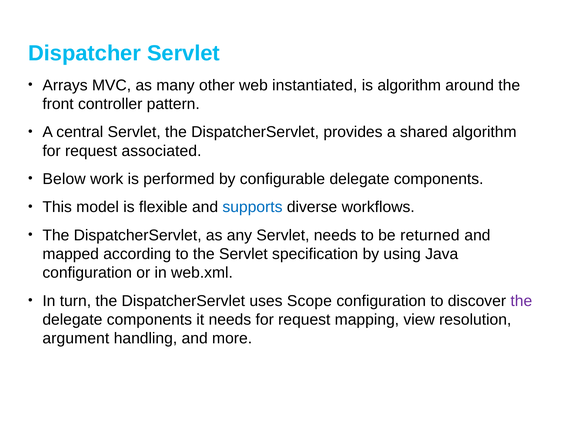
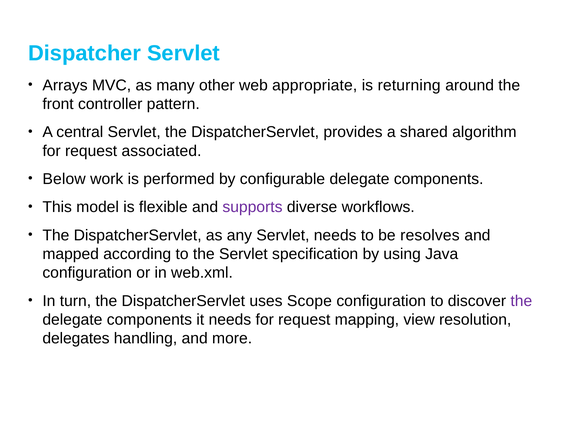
instantiated: instantiated -> appropriate (315, 85)
is algorithm: algorithm -> returning (409, 85)
supports colour: blue -> purple (252, 207)
returned: returned -> resolves (430, 235)
argument: argument -> delegates (76, 339)
